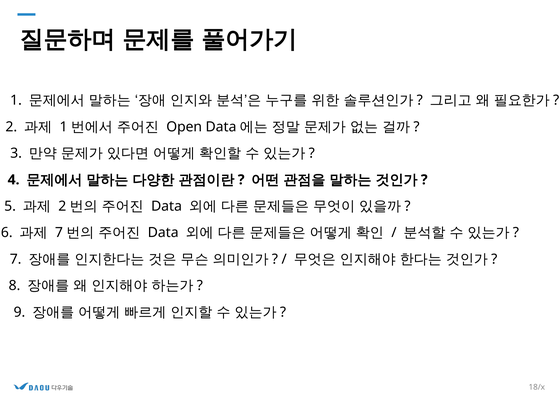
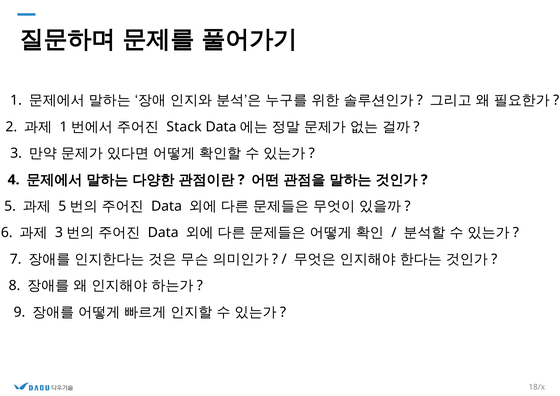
Open: Open -> Stack (184, 127)
2: 2 -> 5 (62, 206)
7: 7 -> 3 (59, 233)
